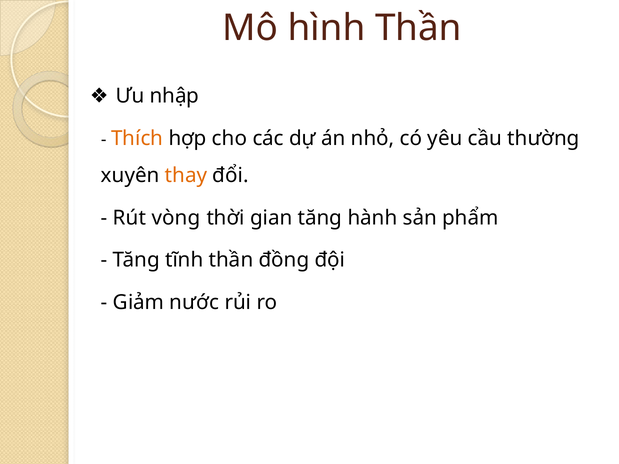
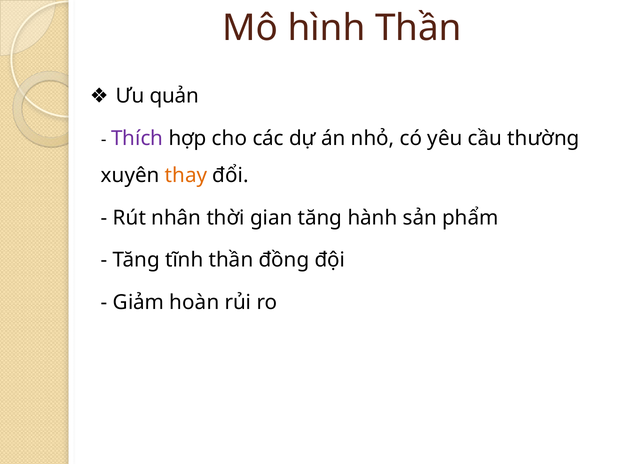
nhập: nhập -> quản (175, 96)
Thích colour: orange -> purple (137, 139)
vòng: vòng -> nhân (176, 218)
nước: nước -> hoàn (194, 303)
